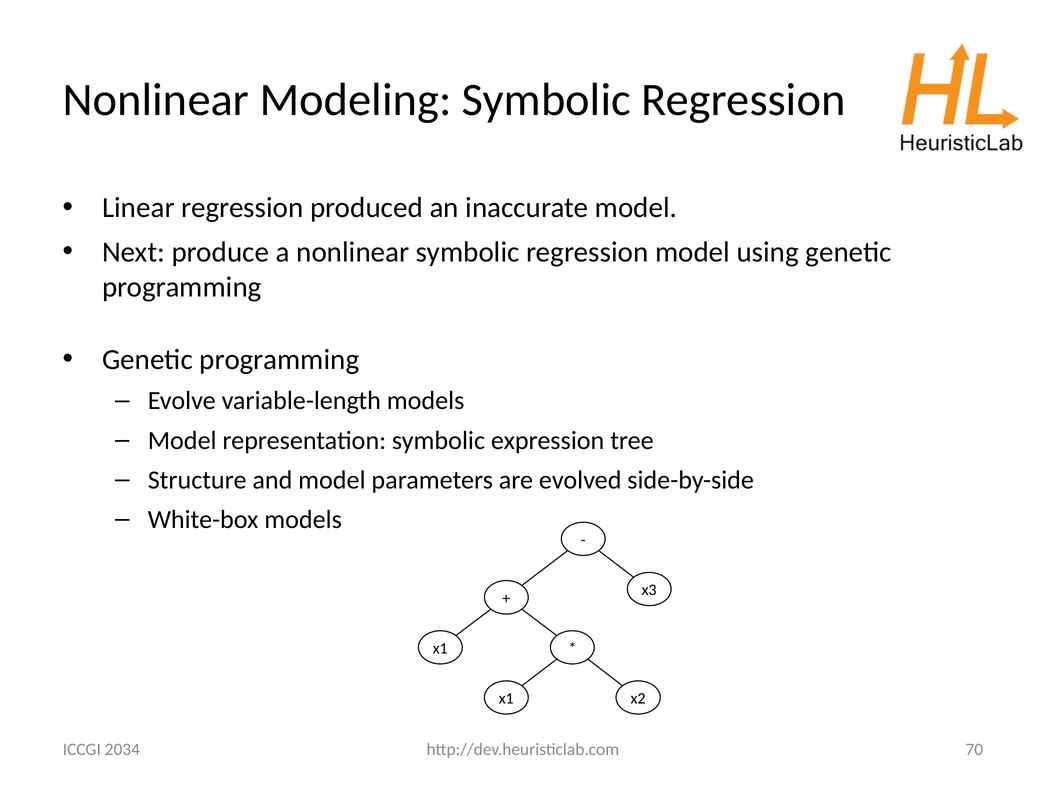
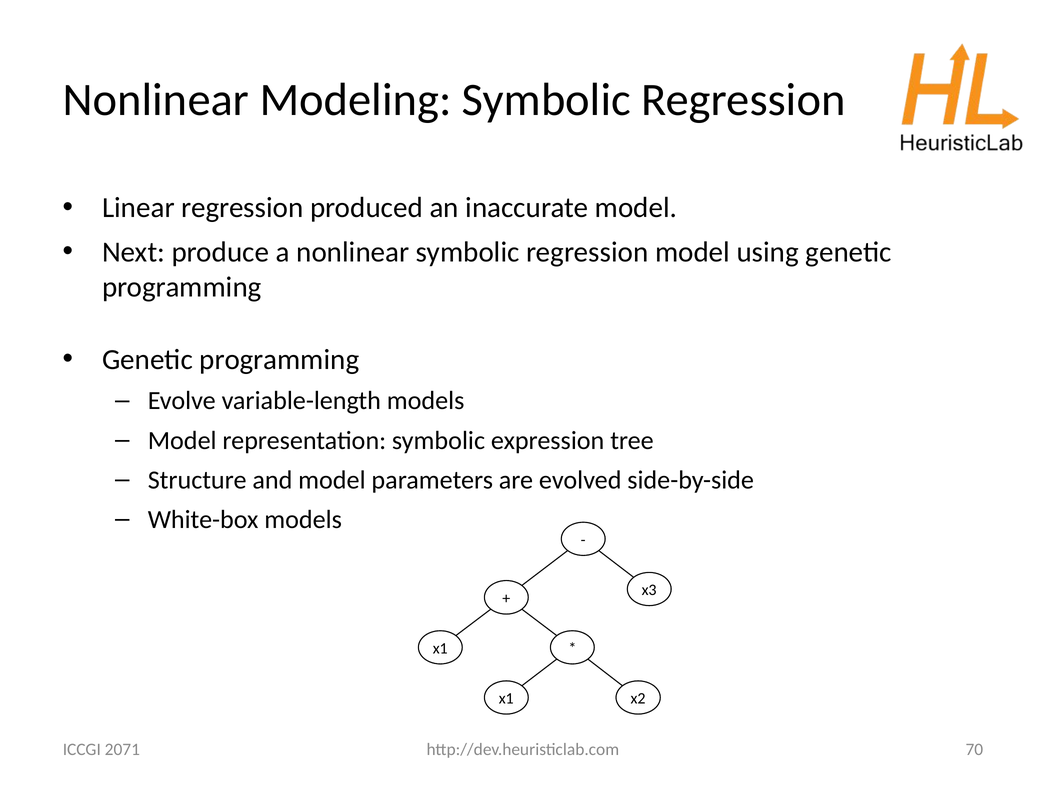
2034: 2034 -> 2071 (122, 749)
